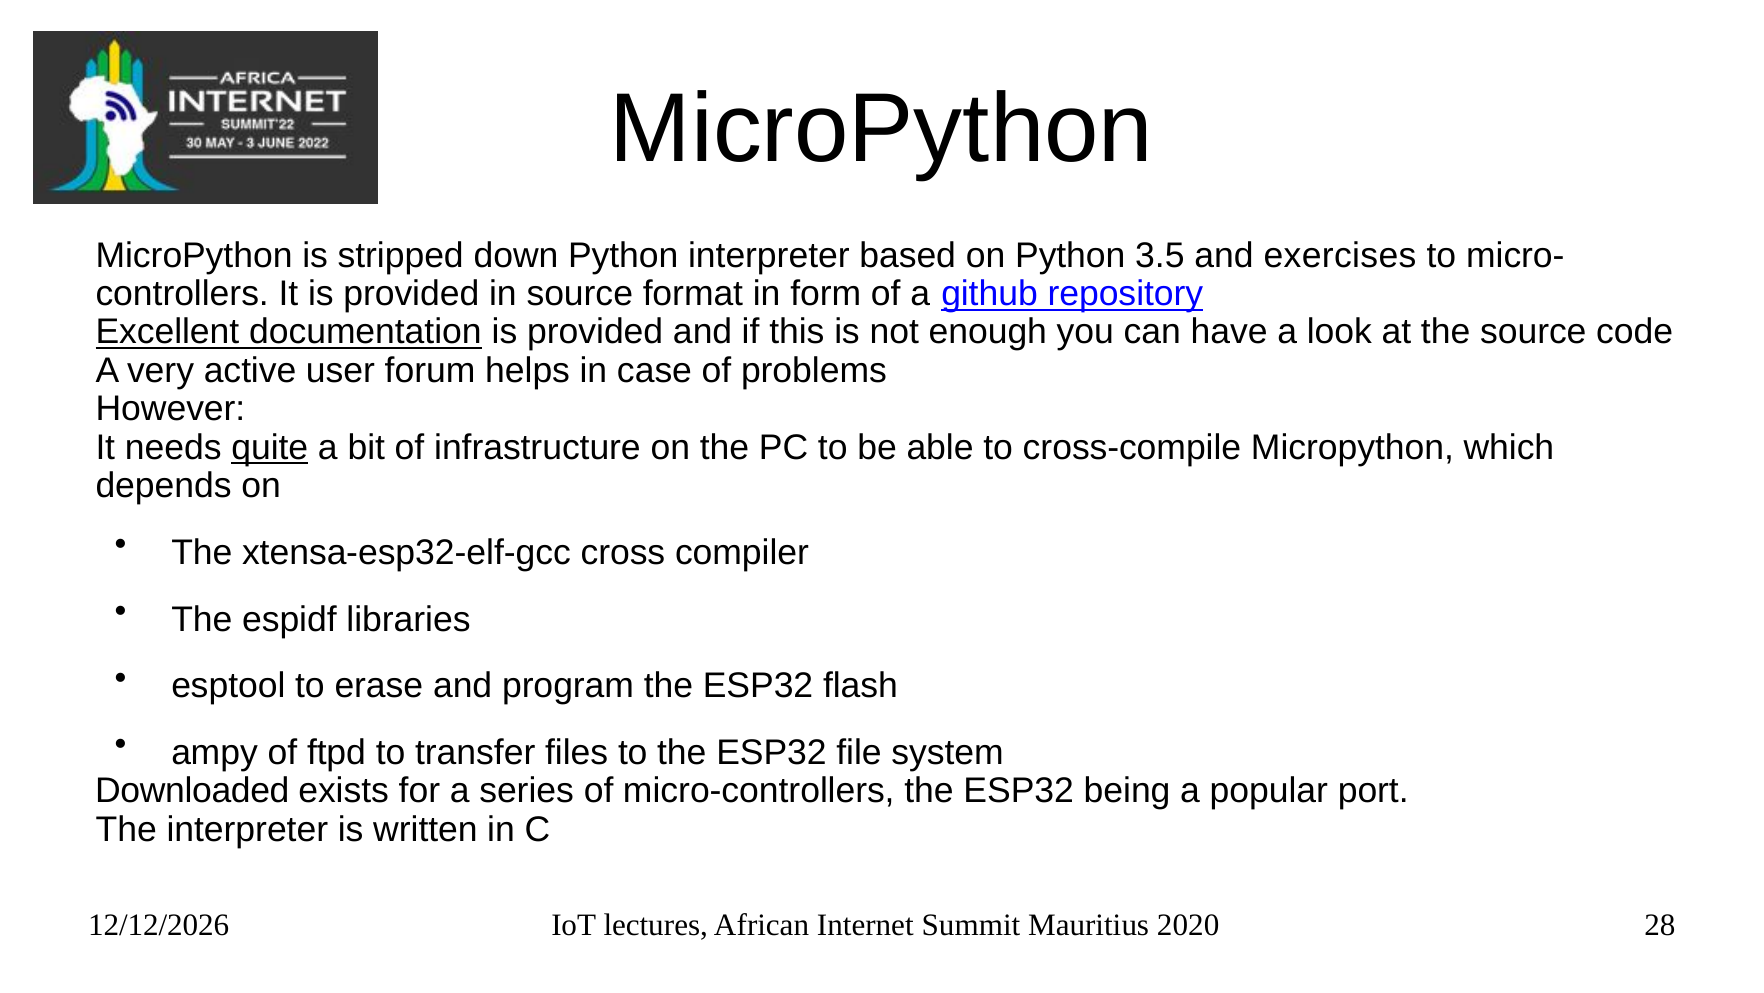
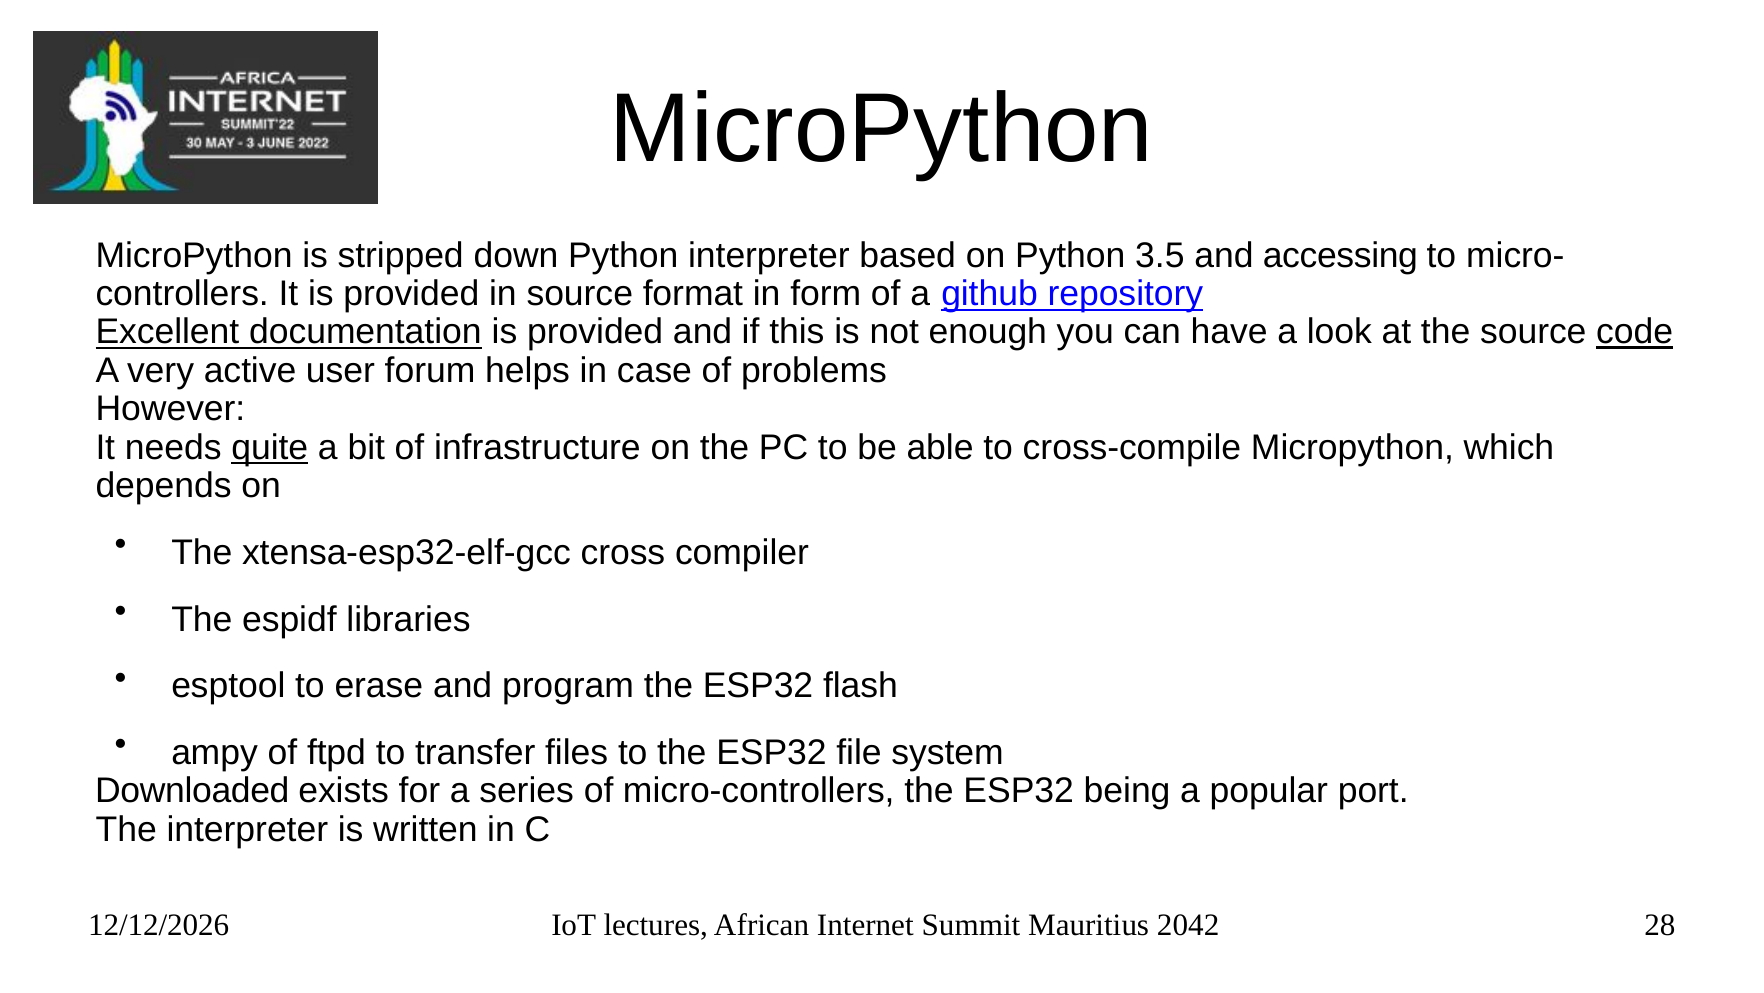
exercises: exercises -> accessing (1340, 255)
code underline: none -> present (1635, 332)
2020: 2020 -> 2042 (1188, 925)
